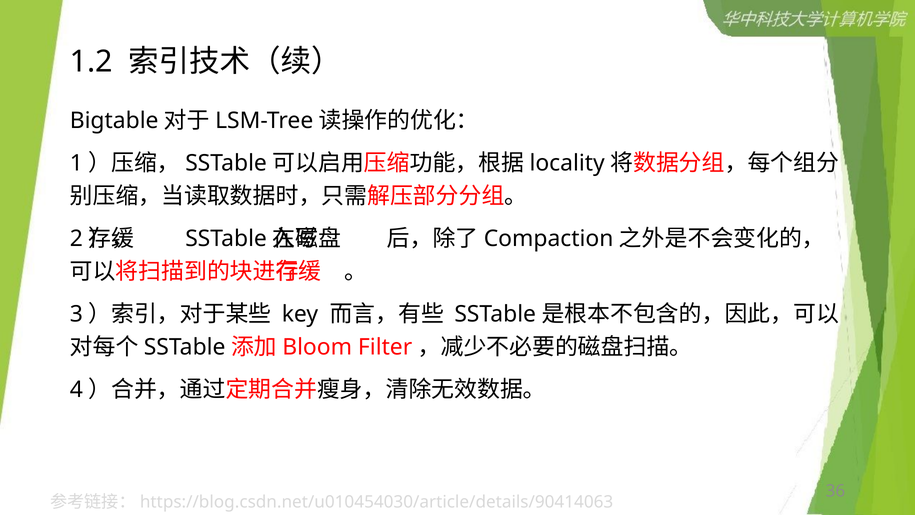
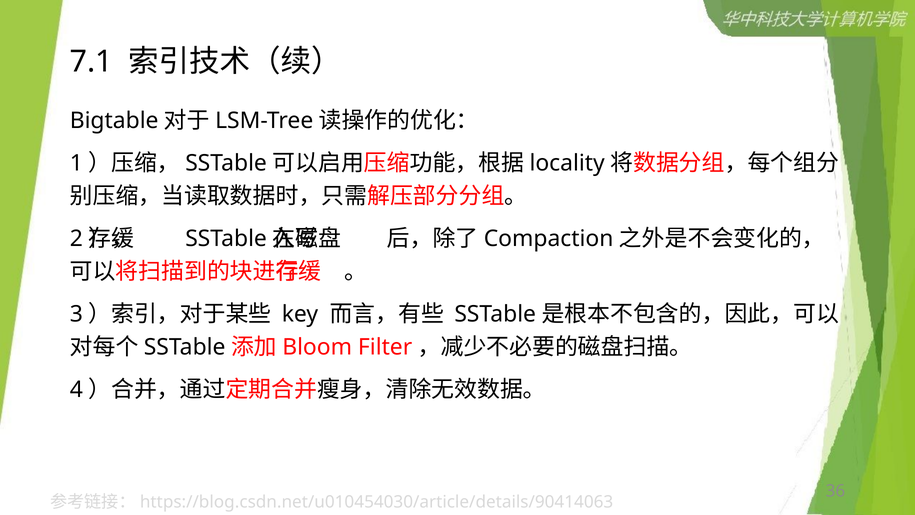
1.2: 1.2 -> 7.1 (91, 62)
